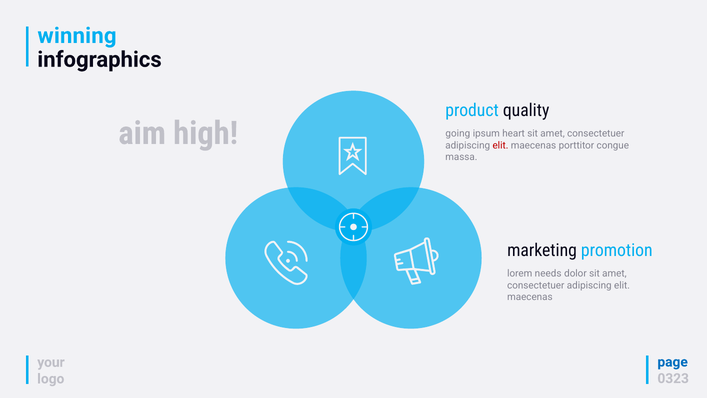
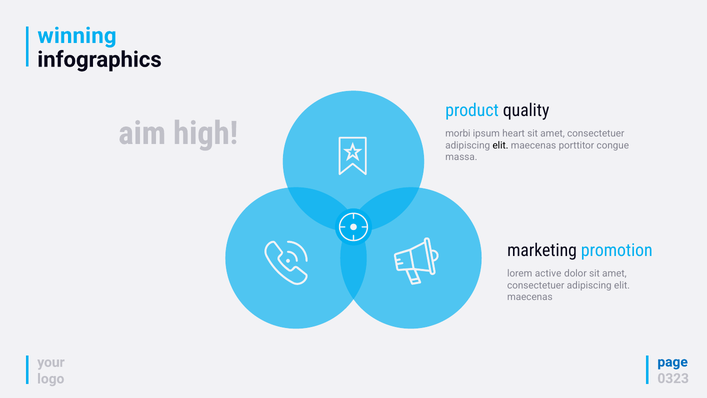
going: going -> morbi (458, 133)
elit colour: red -> black (500, 145)
needs: needs -> active (548, 273)
